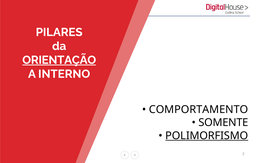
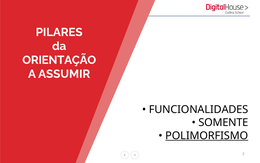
ORIENTAÇÃO underline: present -> none (59, 60)
INTERNO: INTERNO -> ASSUMIR (64, 74)
COMPORTAMENTO: COMPORTAMENTO -> FUNCIONALIDADES (199, 109)
